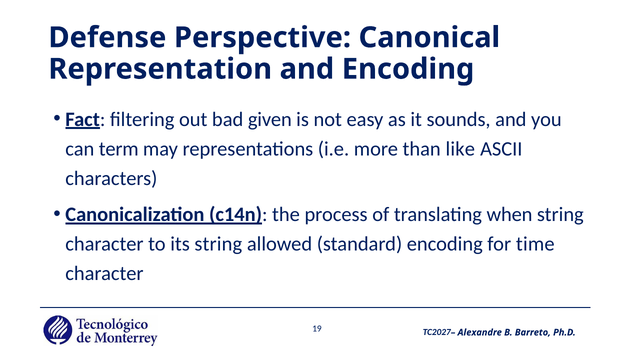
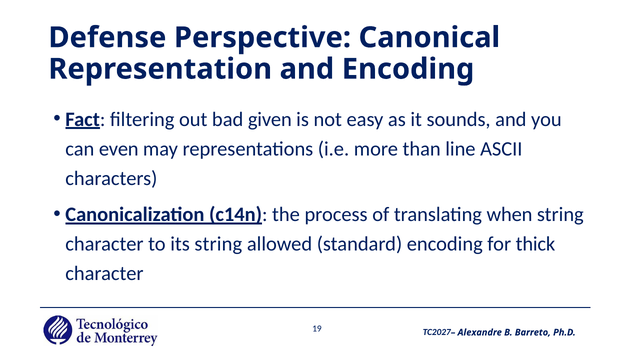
term: term -> even (119, 149)
like: like -> line (460, 149)
time: time -> thick (535, 244)
